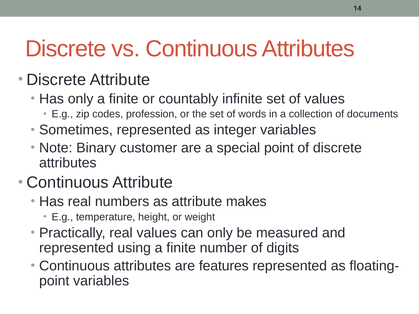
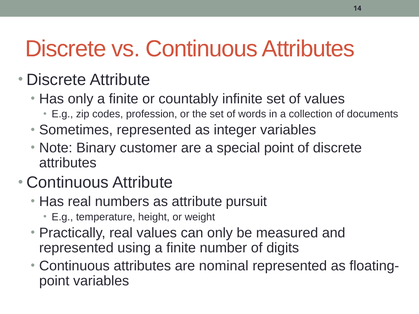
makes: makes -> pursuit (246, 202)
features: features -> nominal (224, 266)
